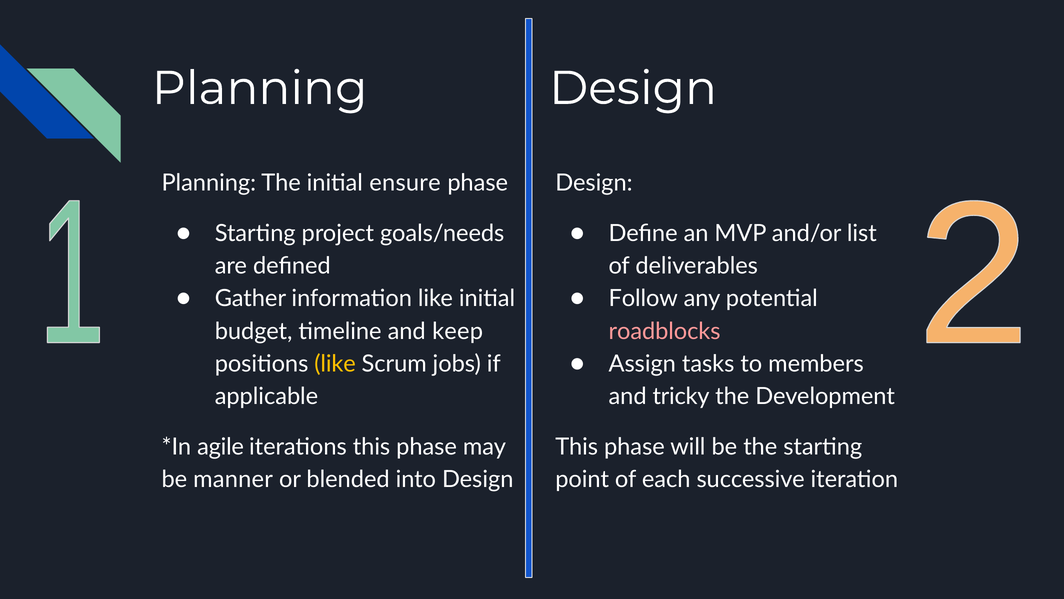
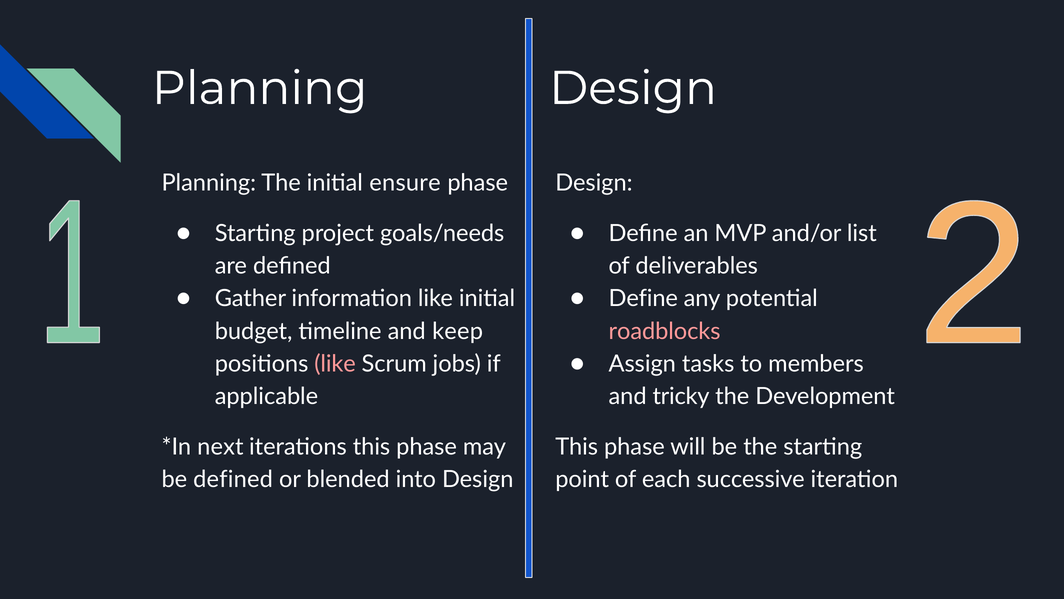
Follow: Follow -> Define (643, 298)
like colour: yellow -> pink (335, 364)
agile: agile -> next (220, 446)
be manner: manner -> defined (233, 479)
